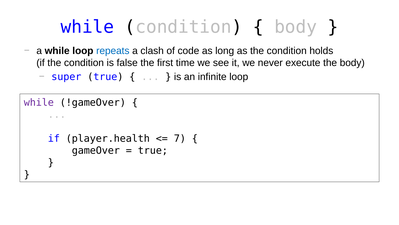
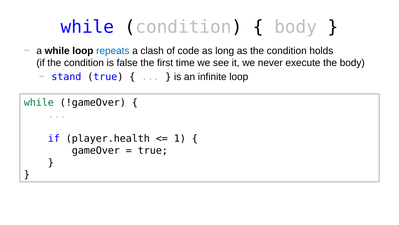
super: super -> stand (66, 77)
while colour: purple -> green (39, 102)
7: 7 -> 1 (180, 138)
